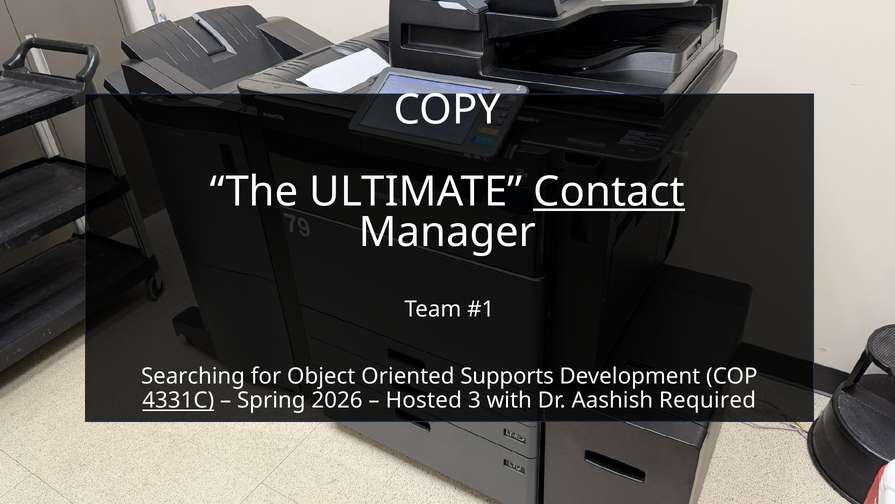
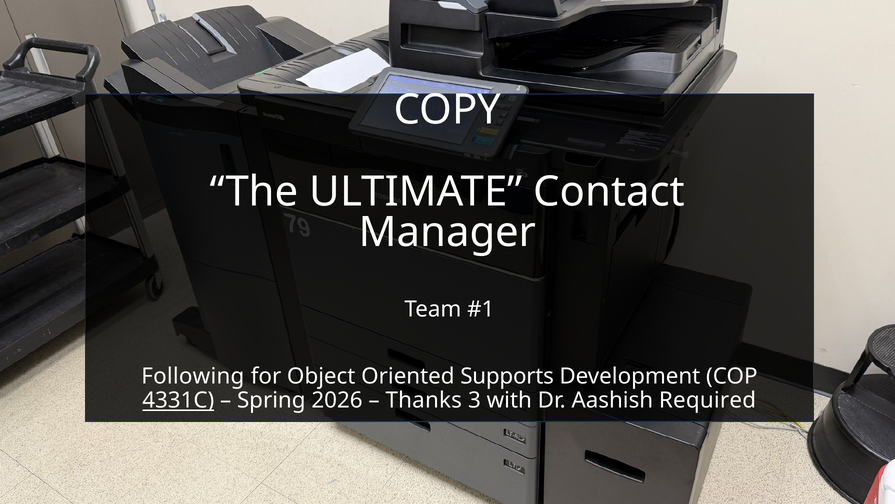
Contact underline: present -> none (609, 191)
Searching: Searching -> Following (193, 376)
Hosted: Hosted -> Thanks (424, 400)
